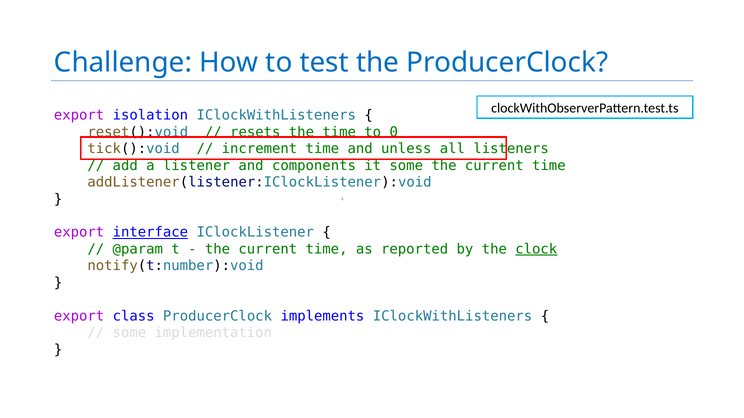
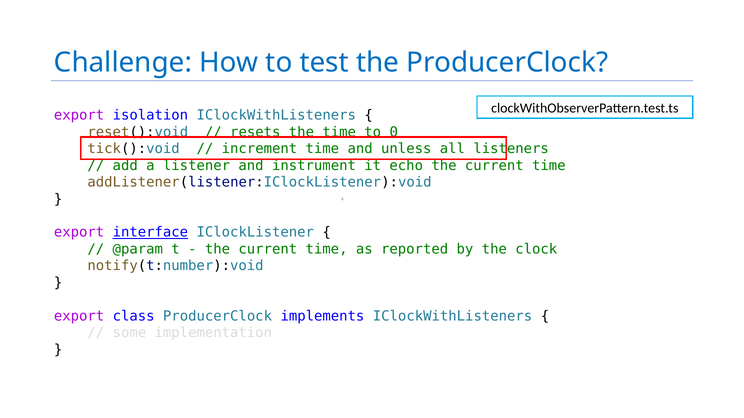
components: components -> instrument (314, 166)
it some: some -> echo (406, 166)
clock underline: present -> none (536, 249)
